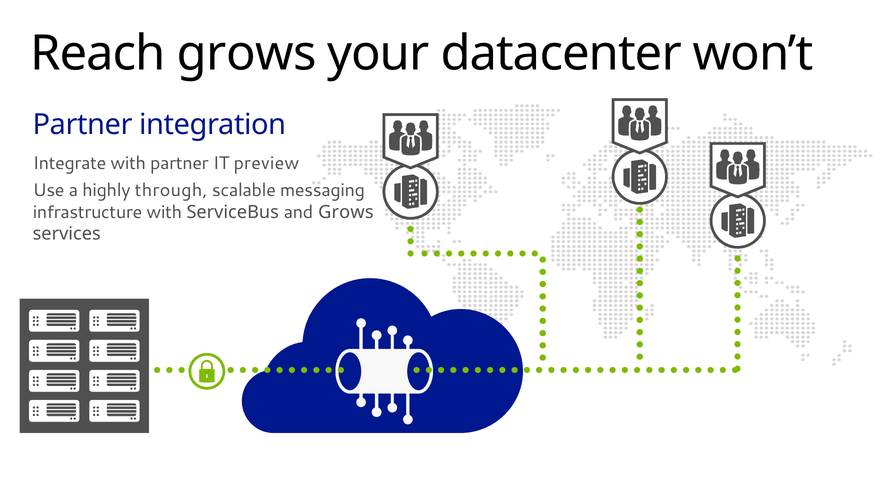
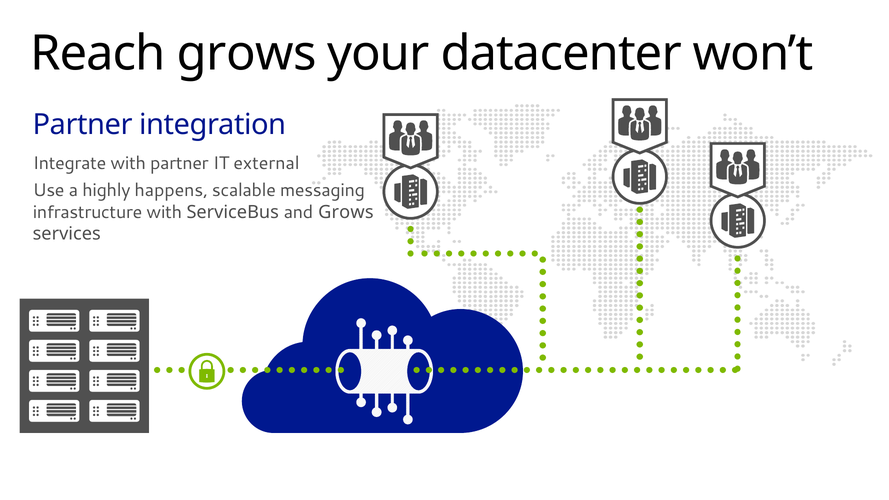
preview: preview -> external (267, 163)
through: through -> happens (171, 190)
